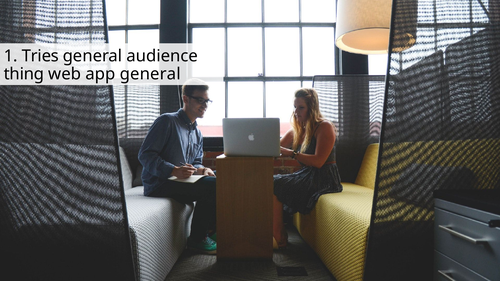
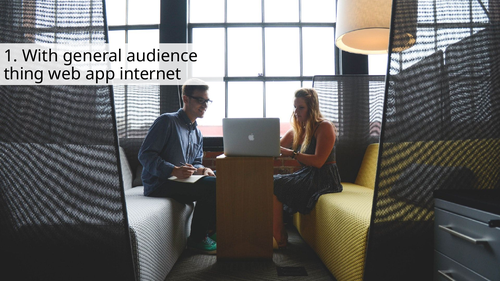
Tries: Tries -> With (40, 56)
app general: general -> internet (150, 74)
